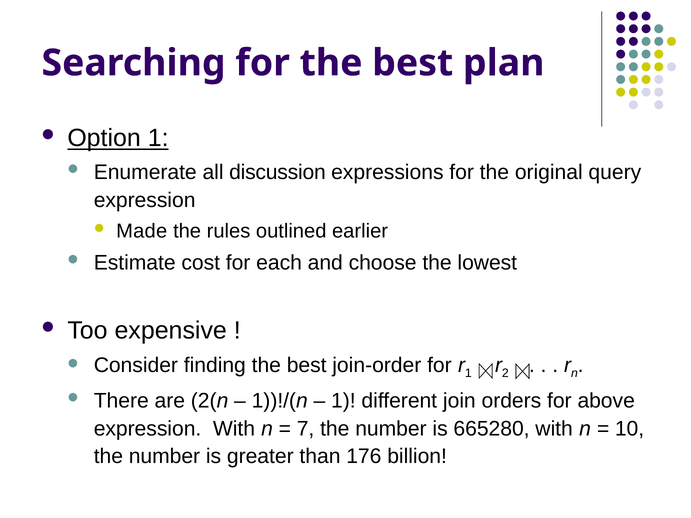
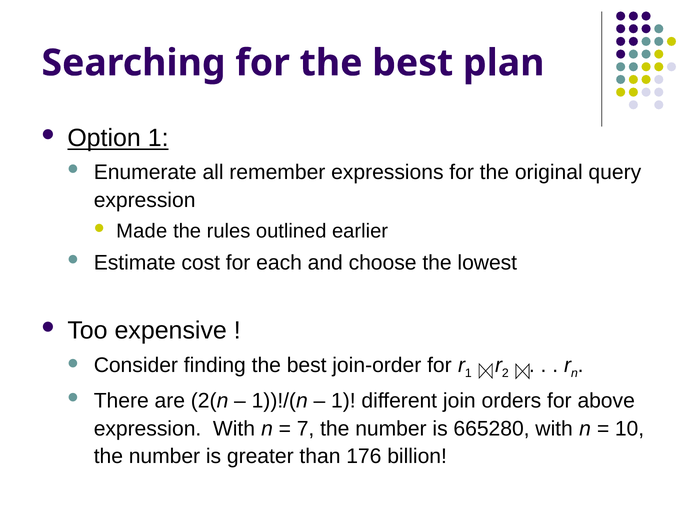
discussion: discussion -> remember (277, 172)
